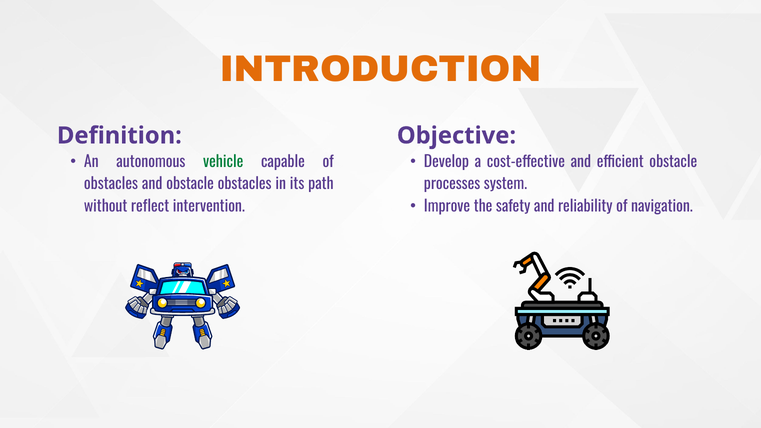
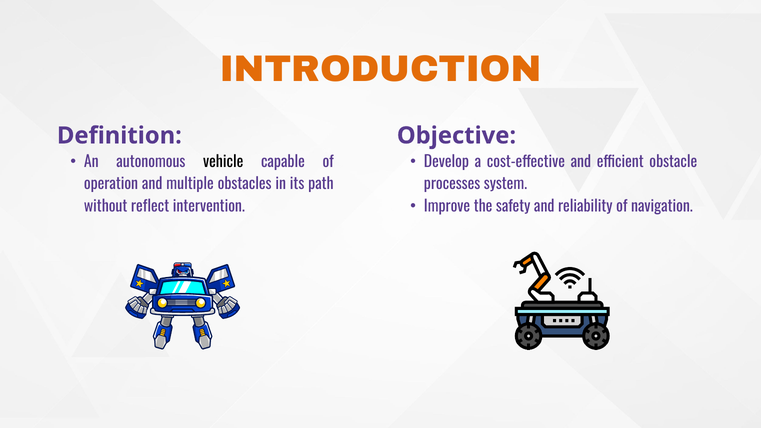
vehicle colour: green -> black (223, 162)
obstacles: obstacles -> operation (111, 184)
and obstacle: obstacle -> multiple (190, 184)
